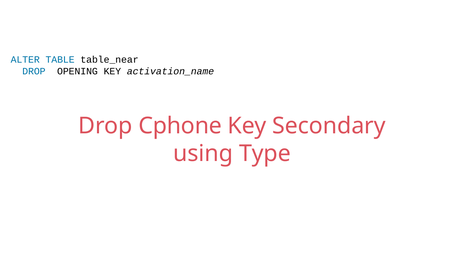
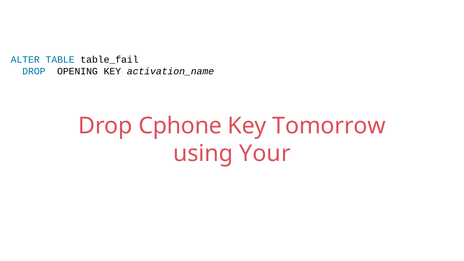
table_near: table_near -> table_fail (110, 60)
Secondary: Secondary -> Tomorrow (329, 126)
Type: Type -> Your (265, 154)
